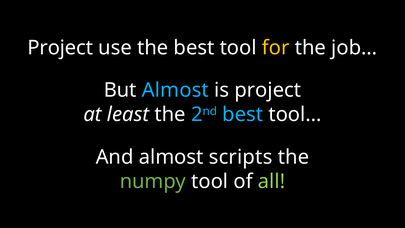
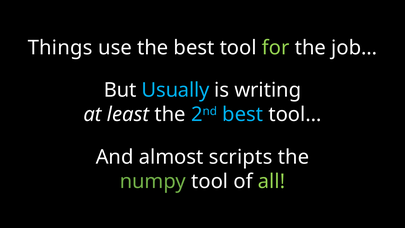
Project: Project -> Things (60, 48)
for colour: yellow -> light green (276, 48)
But Almost: Almost -> Usually (176, 90)
is project: project -> writing (268, 90)
